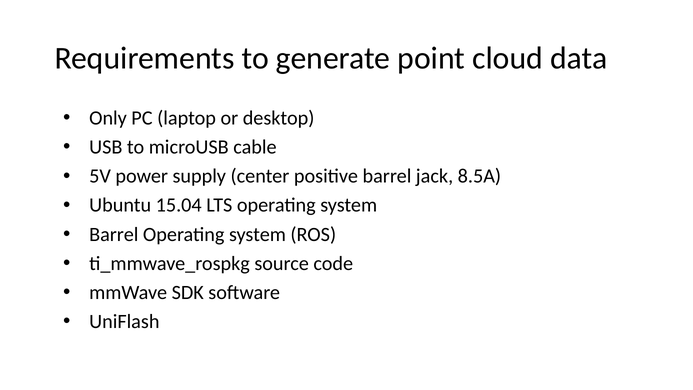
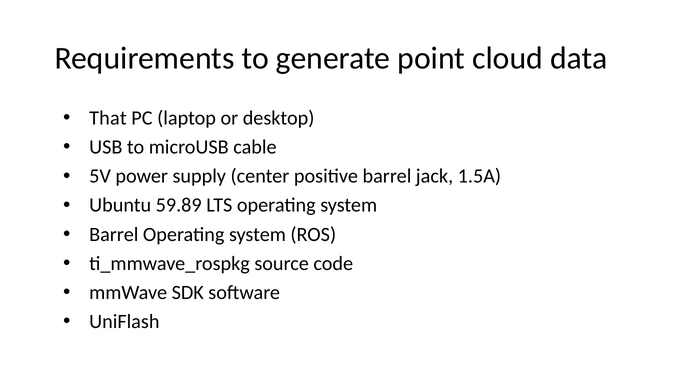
Only: Only -> That (108, 118)
8.5A: 8.5A -> 1.5A (479, 176)
15.04: 15.04 -> 59.89 (179, 205)
